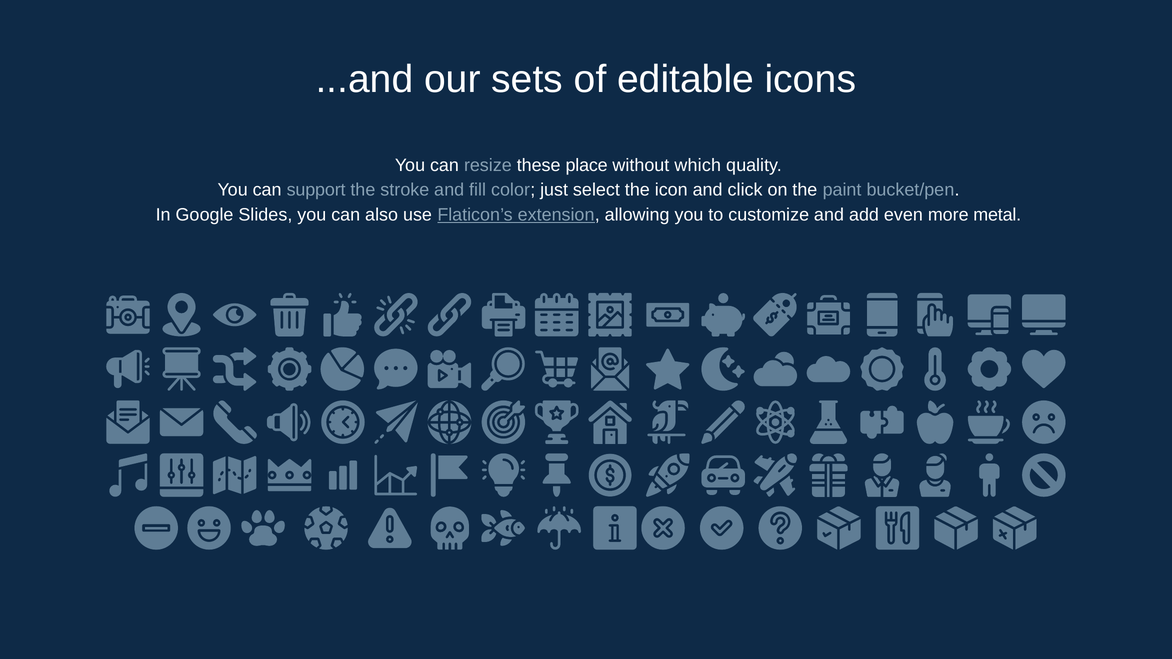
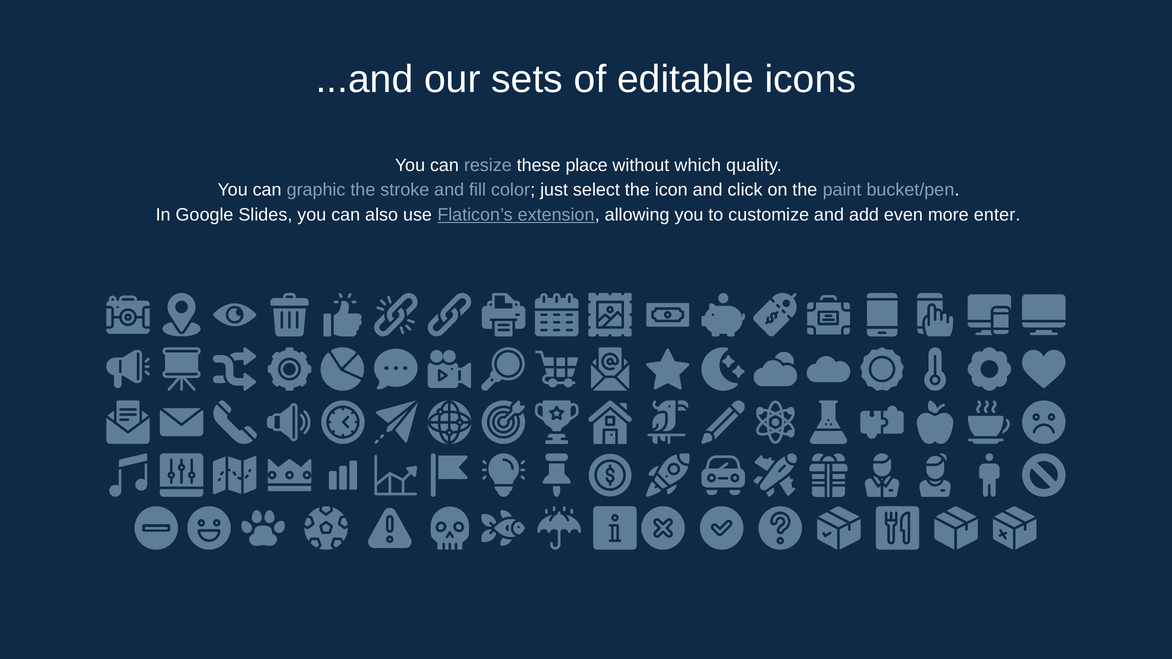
support: support -> graphic (316, 190)
metal: metal -> enter (997, 215)
